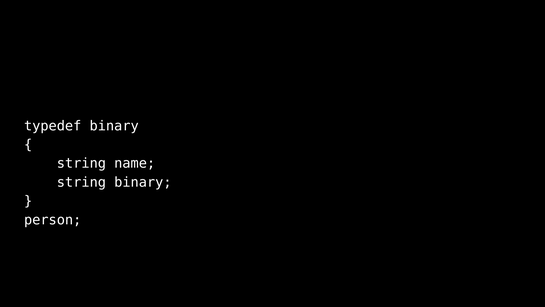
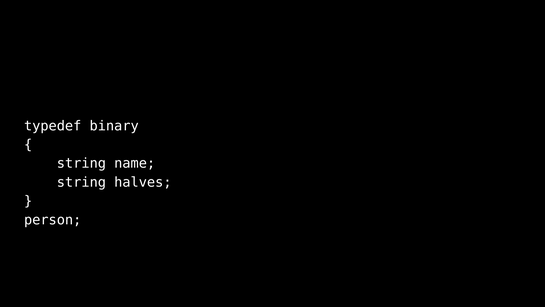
string binary: binary -> halves (143, 182)
